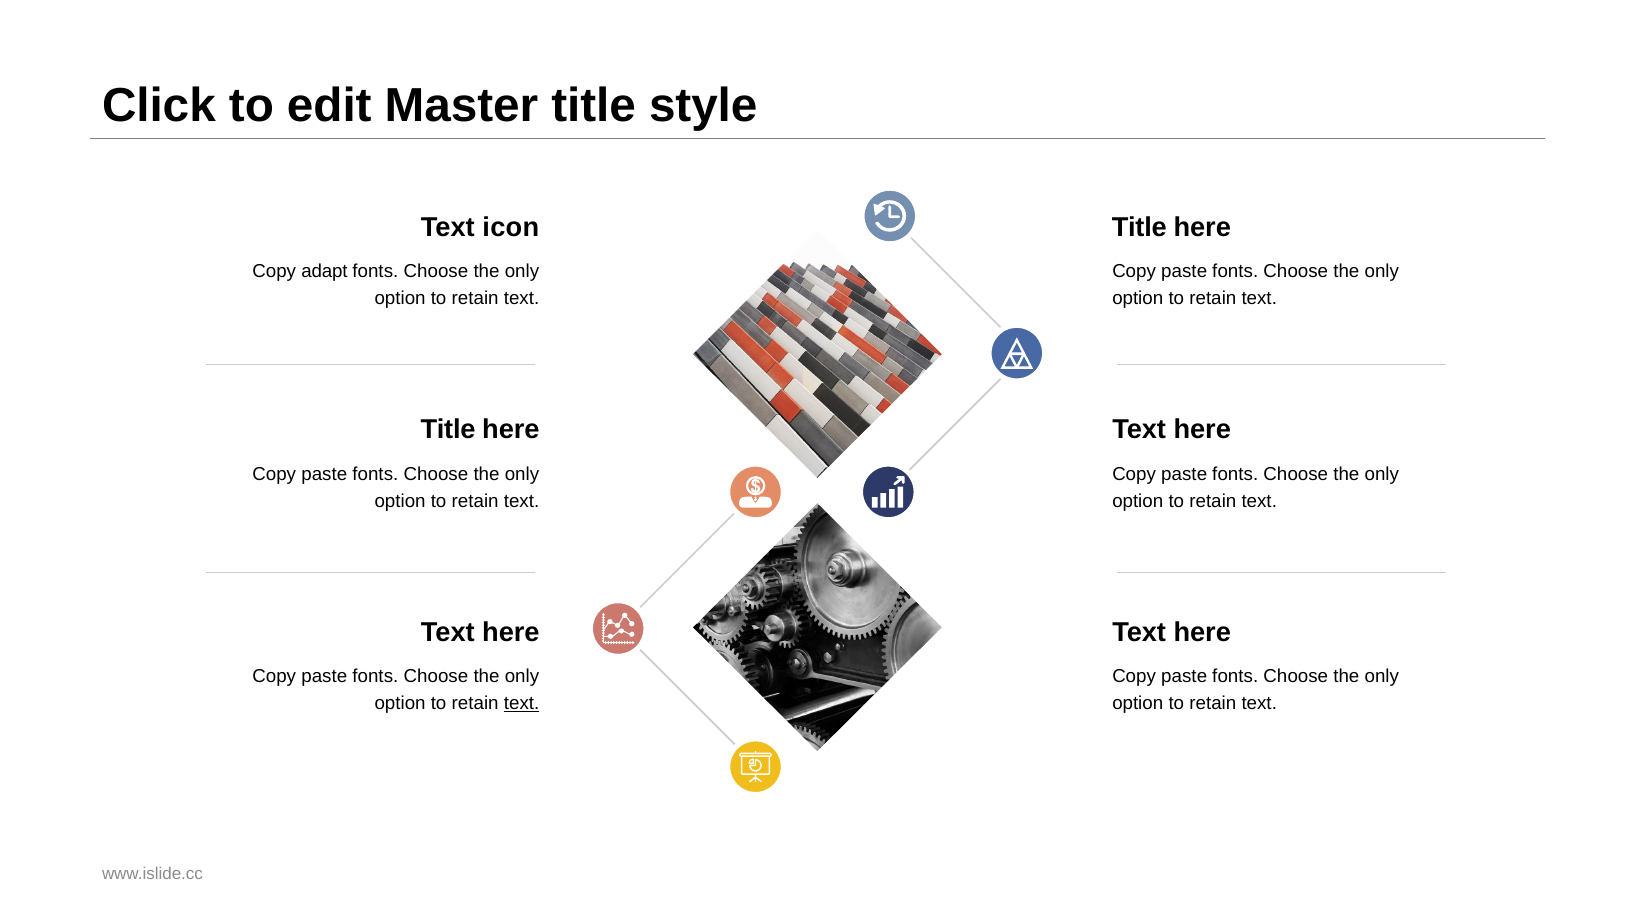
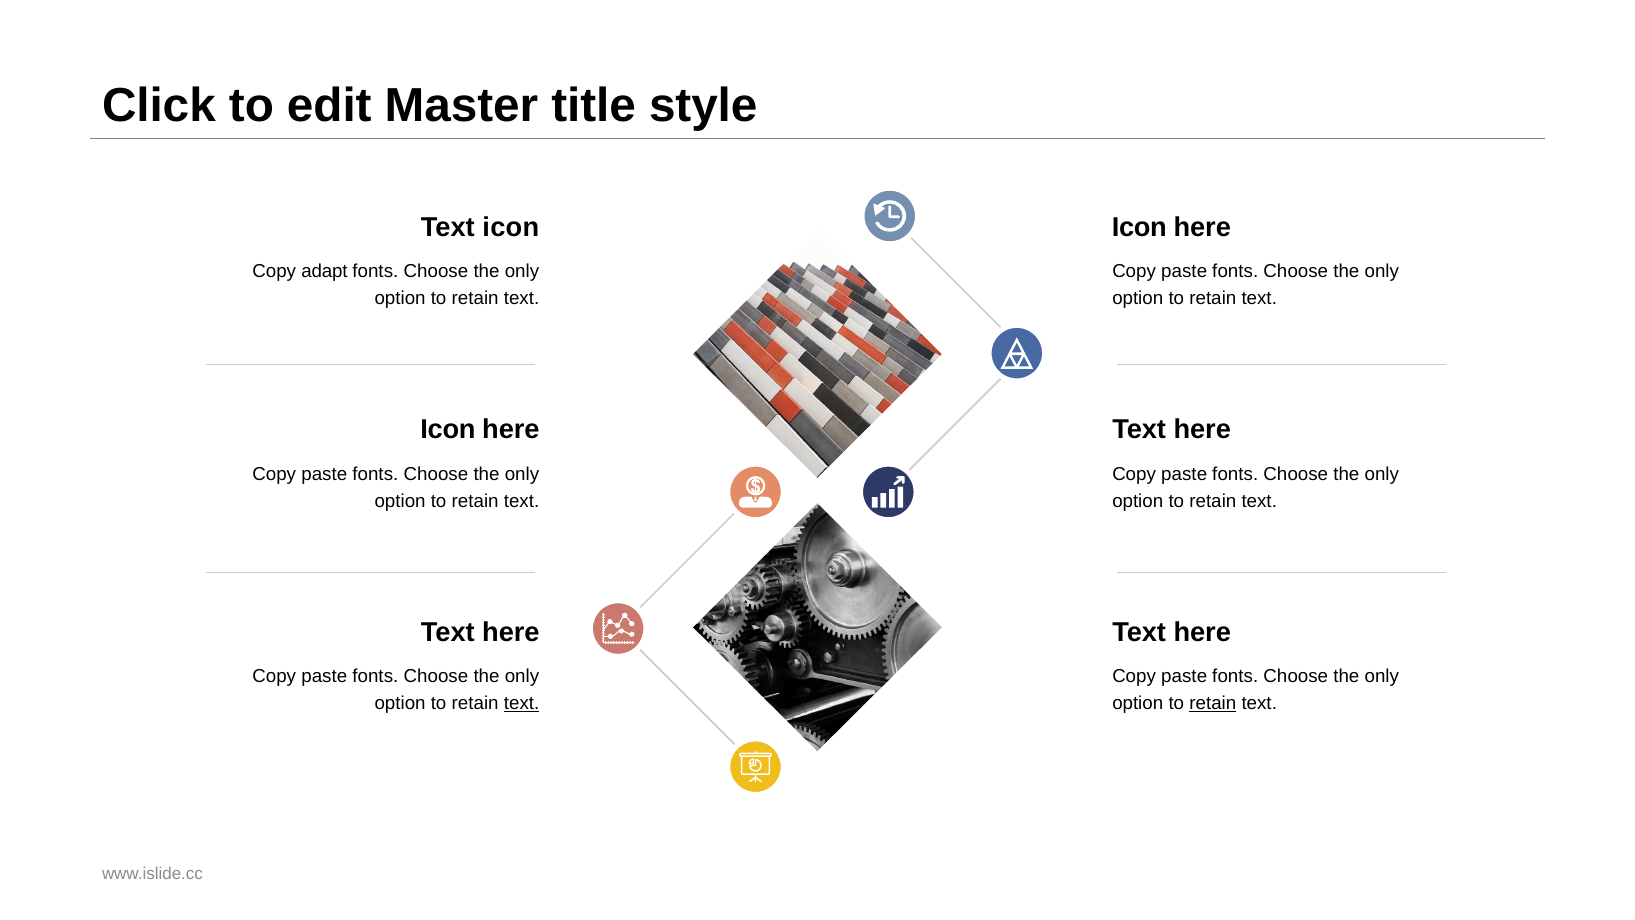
Title: Title -> Icon (1139, 227)
Title: Title -> Icon (448, 430)
retain underline: none -> present (1213, 703)
